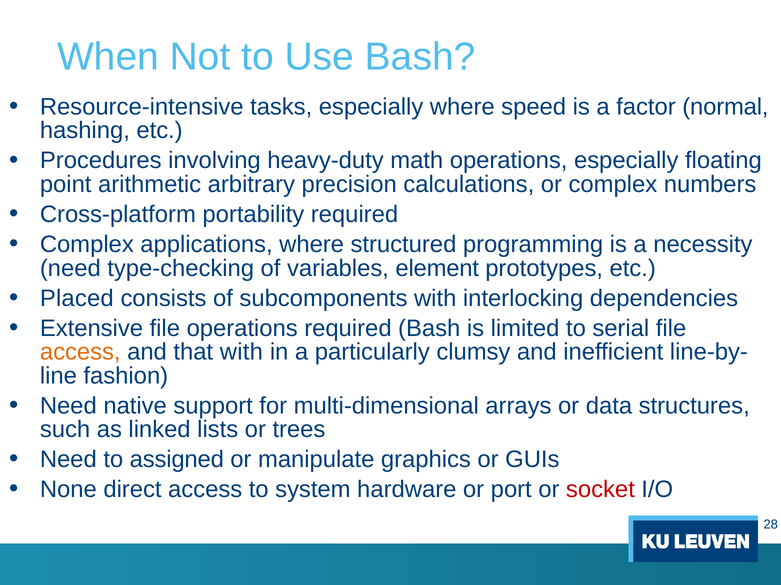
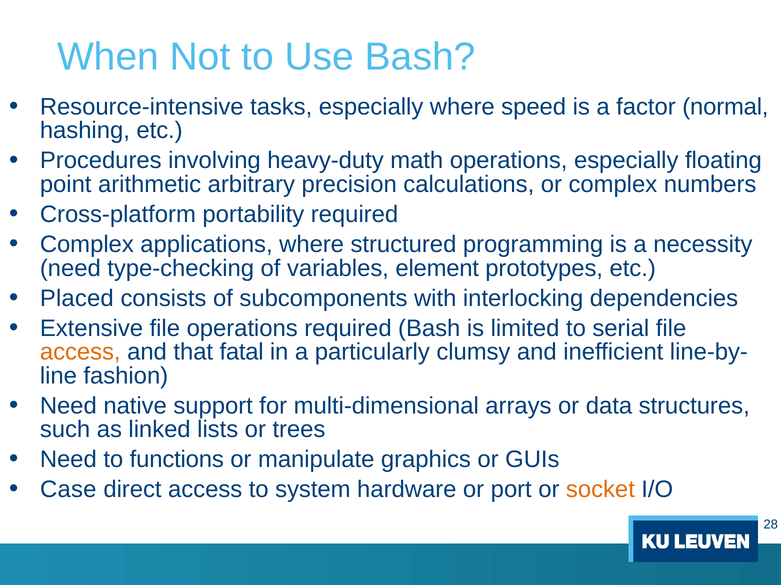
that with: with -> fatal (242, 352)
assigned: assigned -> functions (177, 460)
None: None -> Case (68, 490)
socket colour: red -> orange (600, 490)
